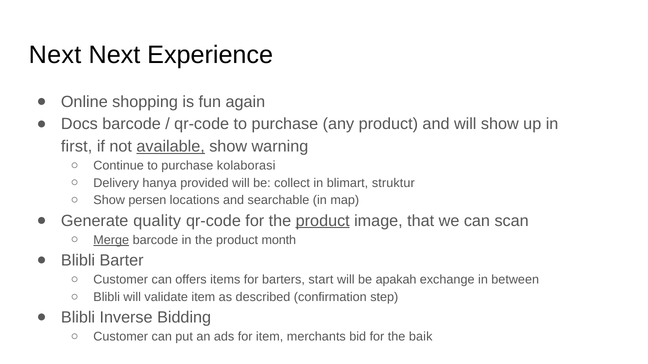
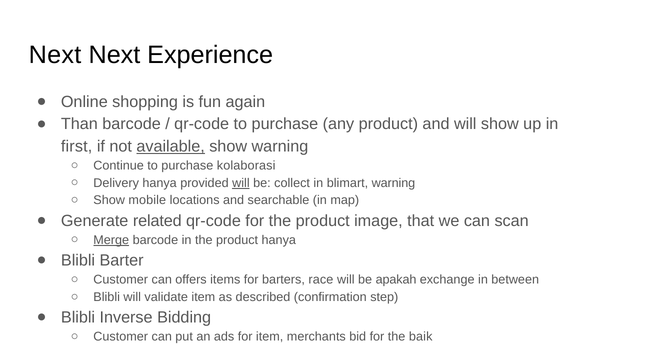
Docs: Docs -> Than (79, 124)
will underline: none -> present (241, 183)
blimart struktur: struktur -> warning (393, 183)
persen: persen -> mobile (147, 201)
quality: quality -> related (157, 221)
product underline: present -> none (323, 221)
product month: month -> hanya (279, 240)
start: start -> race (321, 280)
